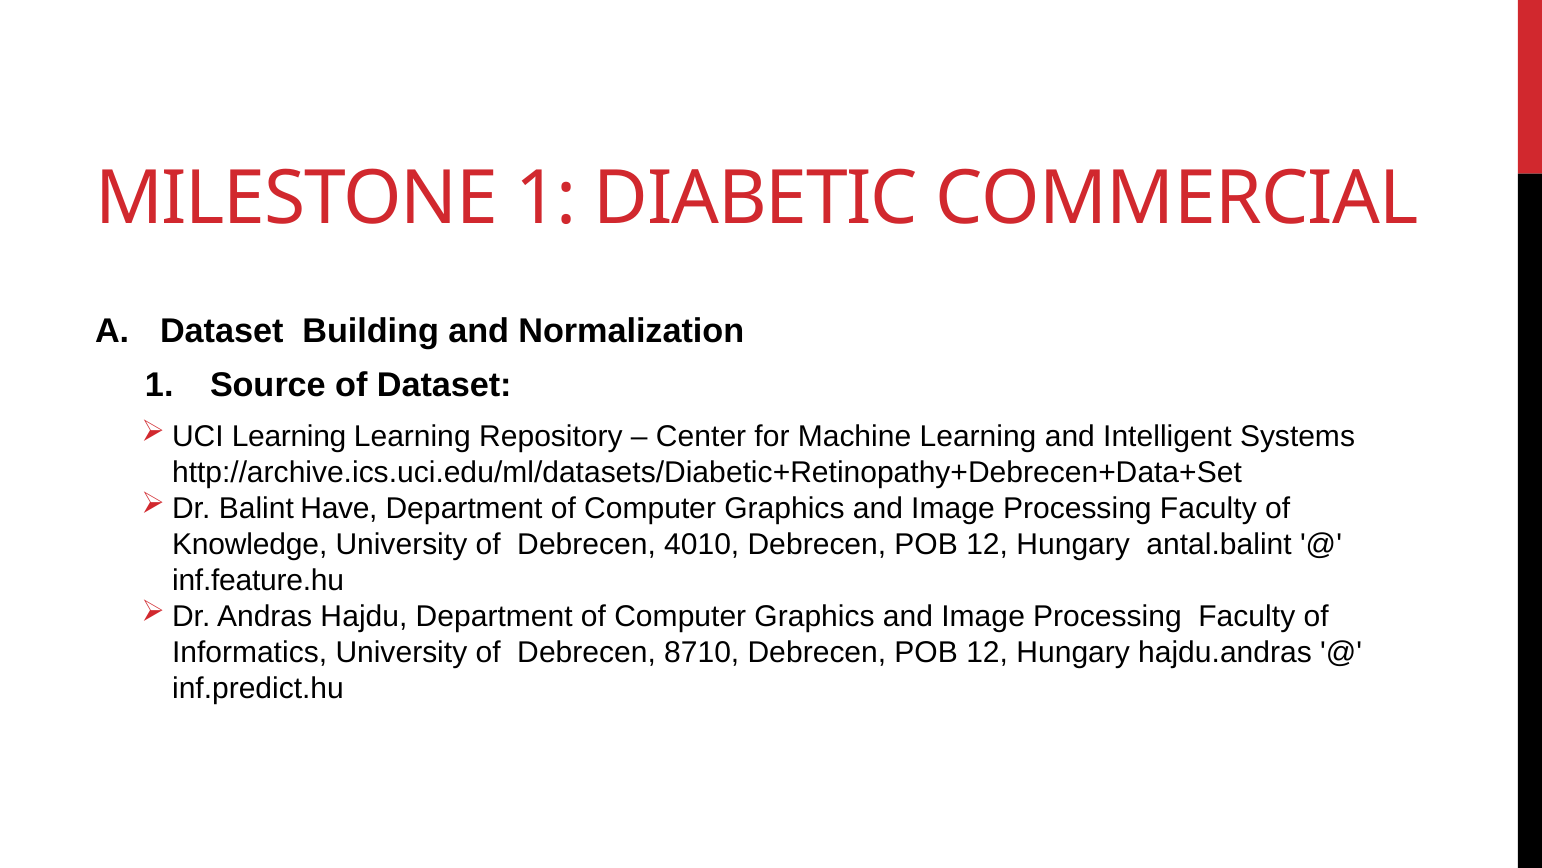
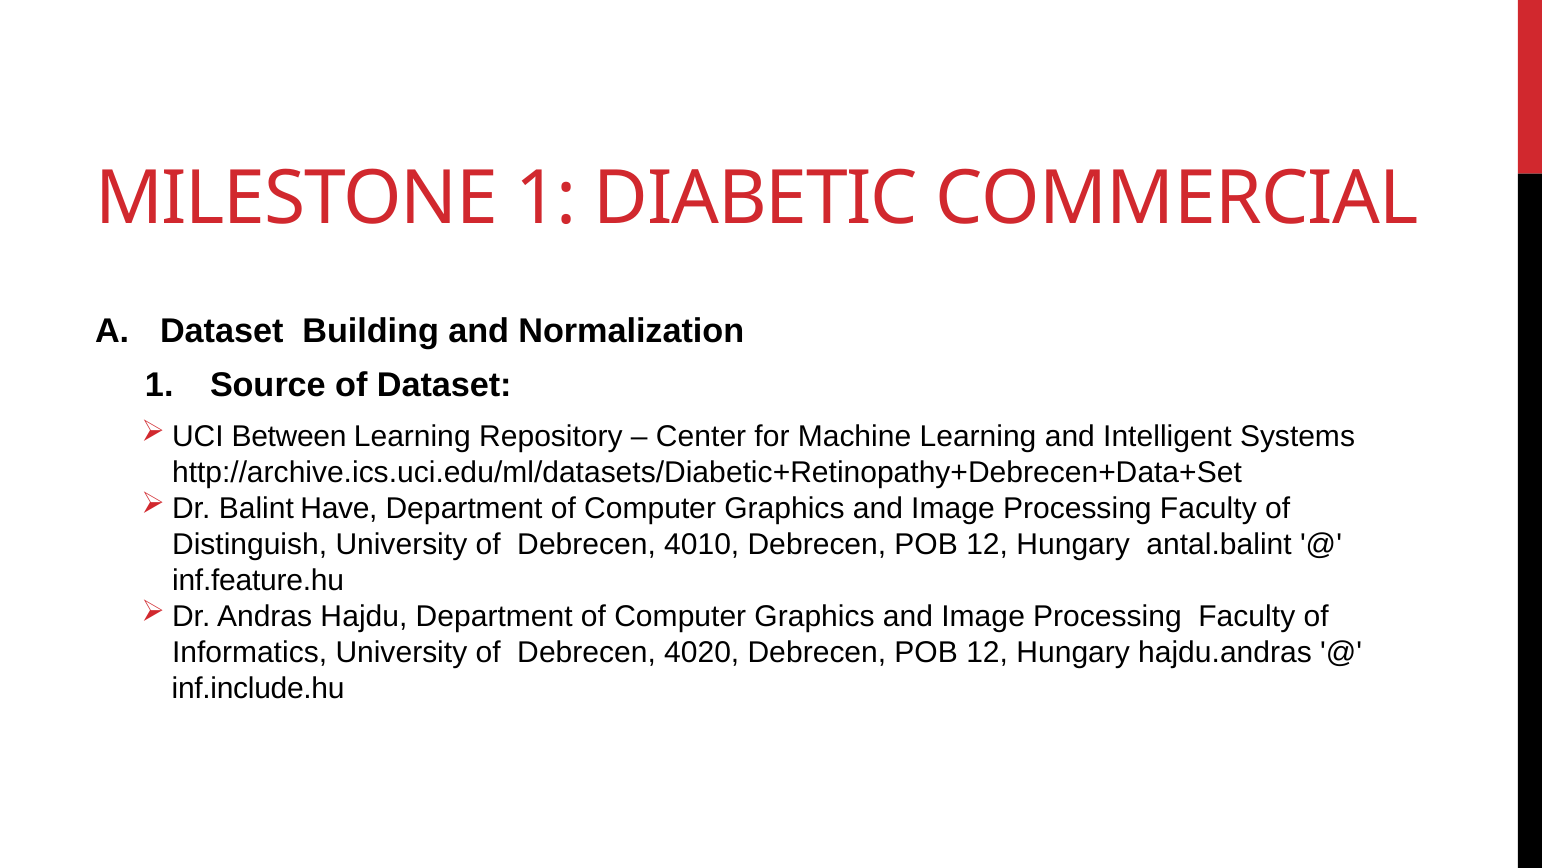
Learning: Learning -> Between (289, 436)
Knowledge: Knowledge -> Distinguish (250, 544)
8710: 8710 -> 4020 (702, 652)
inf.predict.hu: inf.predict.hu -> inf.include.hu (258, 688)
